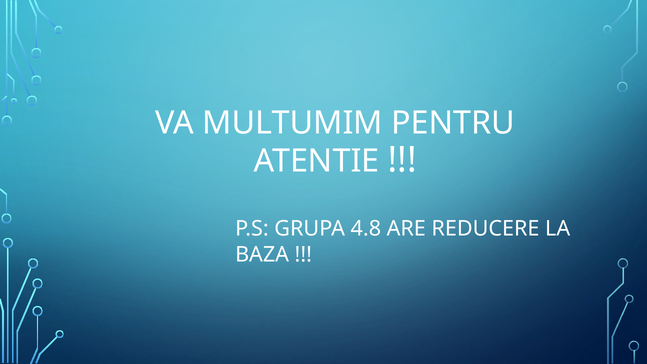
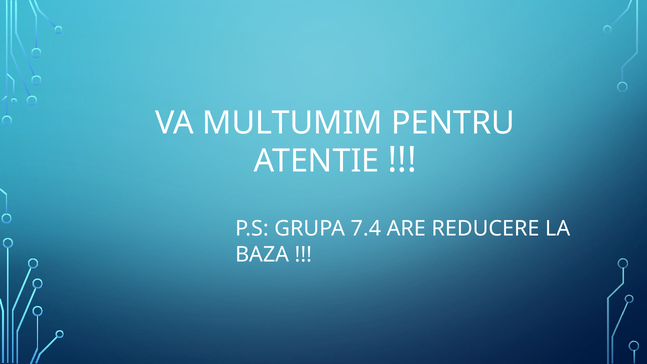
4.8: 4.8 -> 7.4 (366, 229)
